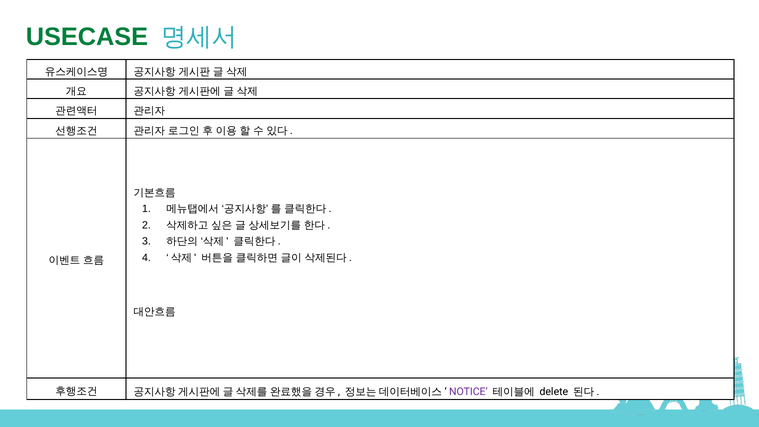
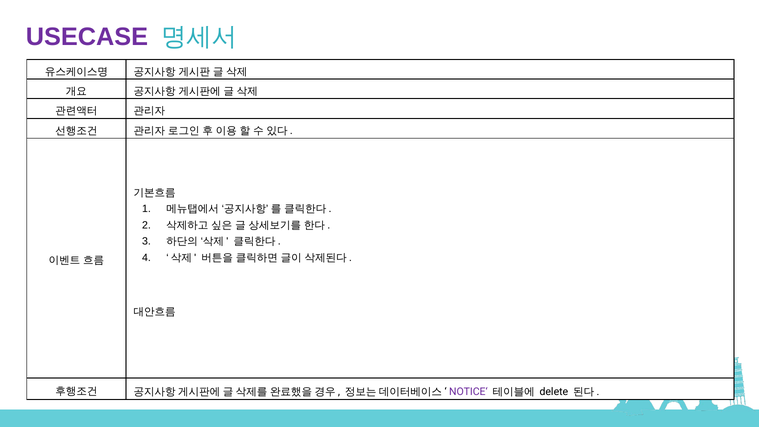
USECASE colour: green -> purple (87, 37)
